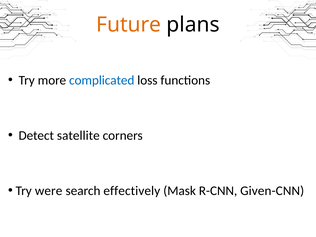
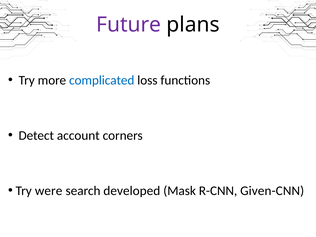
Future colour: orange -> purple (129, 25)
satellite: satellite -> account (78, 135)
effectively: effectively -> developed (132, 191)
